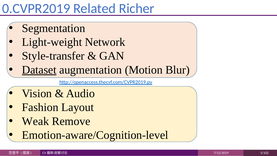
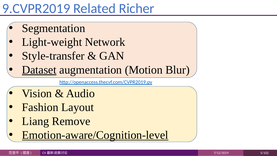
0.CVPR2019: 0.CVPR2019 -> 9.CVPR2019 (36, 8)
Weak: Weak -> Liang (35, 121)
Emotion-aware/Cognition-level underline: none -> present (95, 135)
